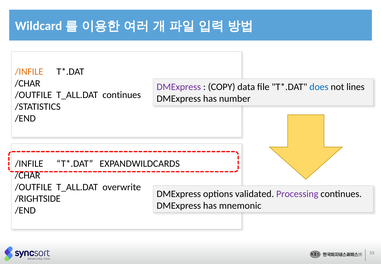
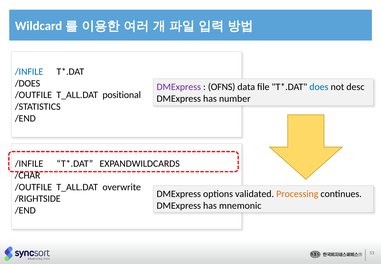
/INFILE colour: orange -> blue (29, 71)
/CHAR: /CHAR -> /DOES (28, 83)
COPY: COPY -> OFNS (222, 87)
lines: lines -> desc (355, 87)
T_ALL.DAT continues: continues -> positional (122, 95)
Processing colour: purple -> orange (297, 194)
